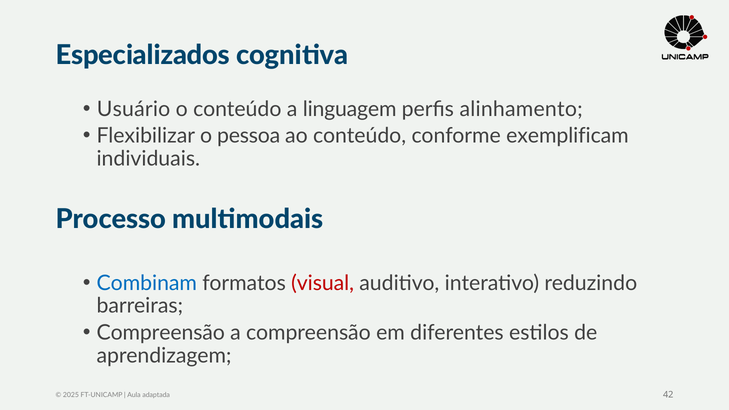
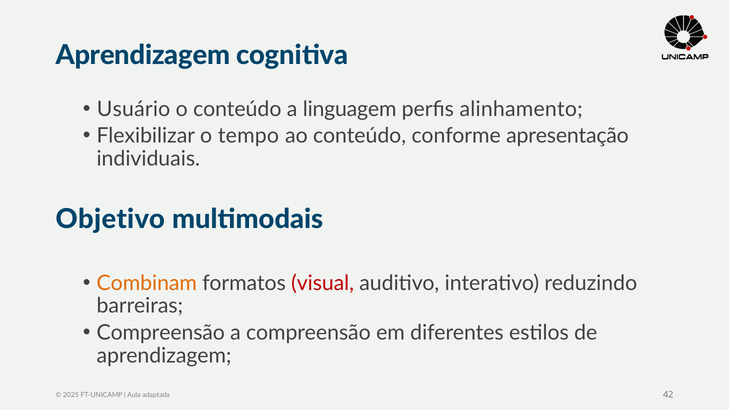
Especializados: Especializados -> Aprendizagem (143, 55)
pessoa: pessoa -> tempo (248, 136)
exemplificam: exemplificam -> apresentação (567, 136)
Processo: Processo -> Objetivo (111, 219)
Combinam colour: blue -> orange (147, 283)
